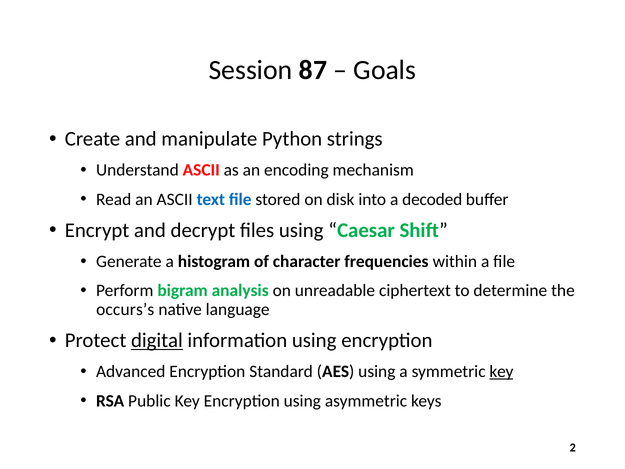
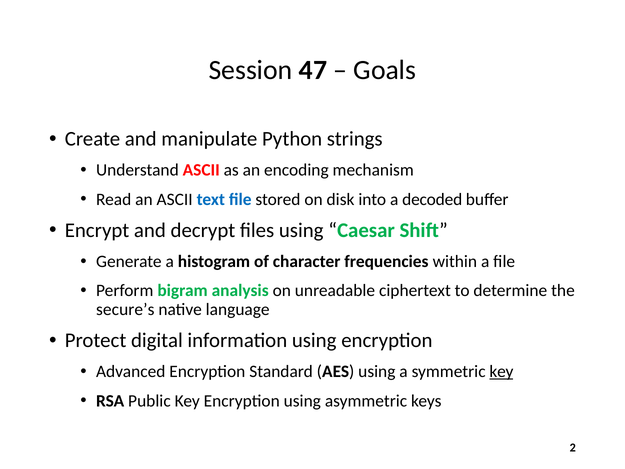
87: 87 -> 47 (313, 70)
occurs’s: occurs’s -> secure’s (125, 309)
digital underline: present -> none (157, 340)
